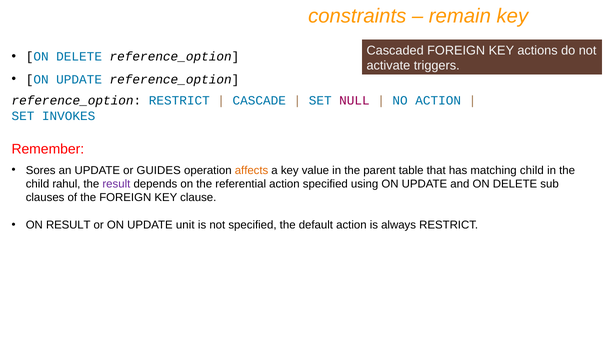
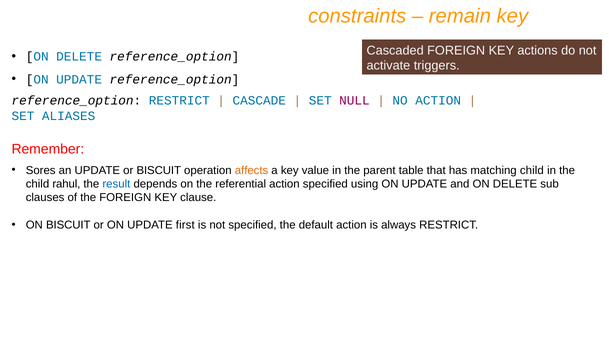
INVOKES: INVOKES -> ALIASES (69, 116)
or GUIDES: GUIDES -> BISCUIT (159, 171)
result colour: purple -> blue (116, 184)
ON RESULT: RESULT -> BISCUIT (68, 225)
unit: unit -> first (185, 225)
